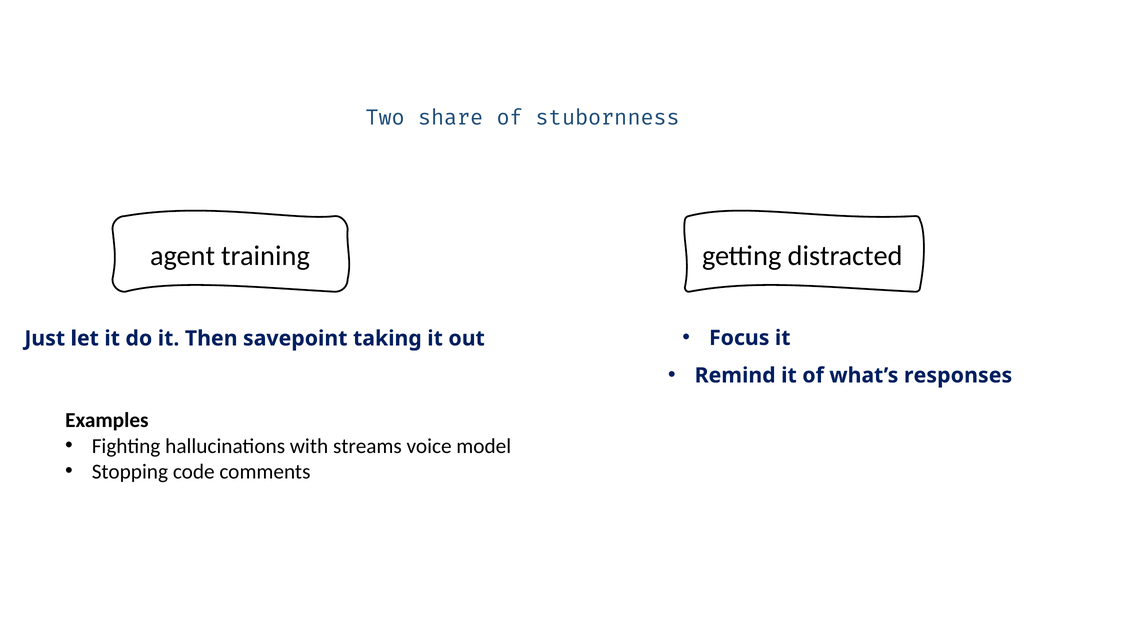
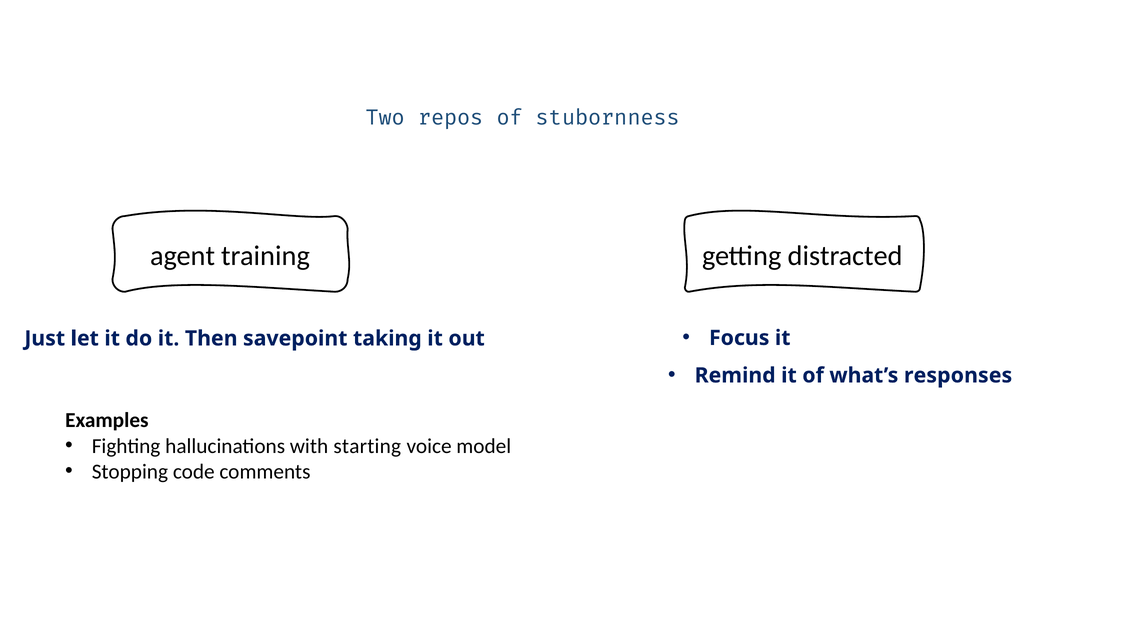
share: share -> repos (451, 118)
streams: streams -> starting (367, 446)
